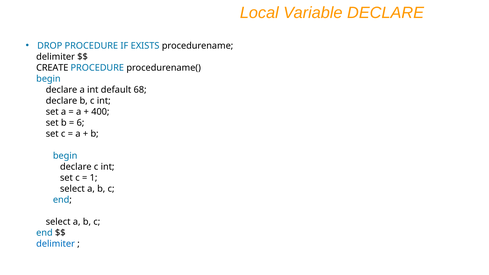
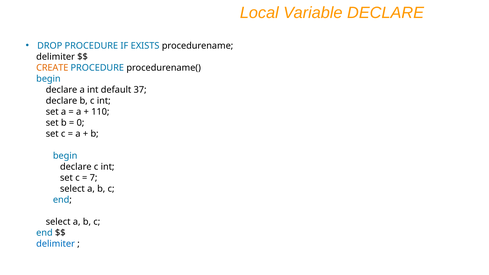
CREATE colour: black -> orange (52, 68)
68: 68 -> 37 (140, 90)
400: 400 -> 110 (100, 112)
6: 6 -> 0 (80, 123)
1: 1 -> 7 (94, 178)
